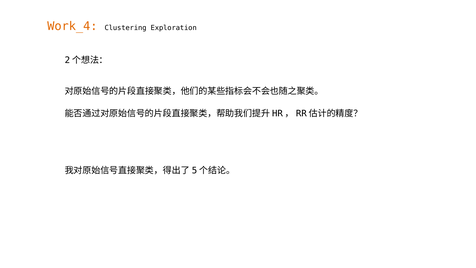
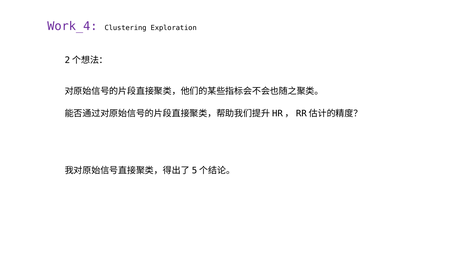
Work_4 colour: orange -> purple (72, 26)
